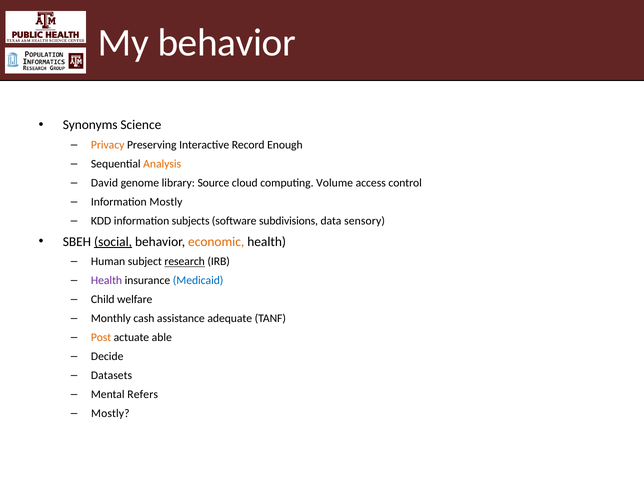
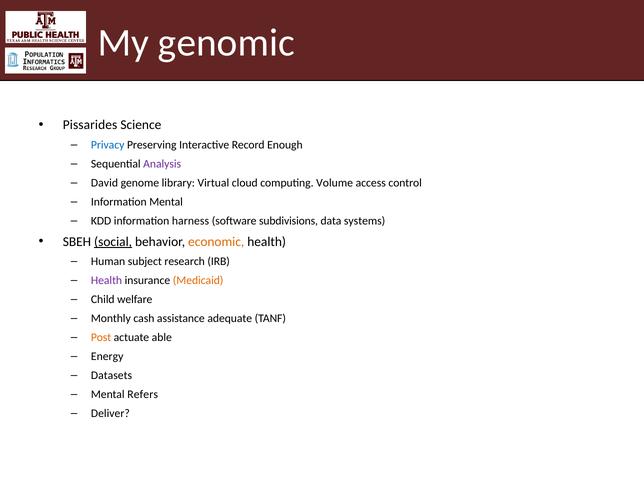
My behavior: behavior -> genomic (226, 43)
Synonyms: Synonyms -> Pissarides (90, 125)
Privacy colour: orange -> blue (108, 145)
Analysis colour: orange -> purple (162, 164)
Source: Source -> Virtual (213, 183)
Information Mostly: Mostly -> Mental (166, 202)
subjects: subjects -> harness (191, 221)
sensory: sensory -> systems (365, 221)
research underline: present -> none (185, 262)
Medicaid colour: blue -> orange (198, 281)
Decide: Decide -> Energy (107, 357)
Mostly: Mostly -> Deliver (110, 414)
